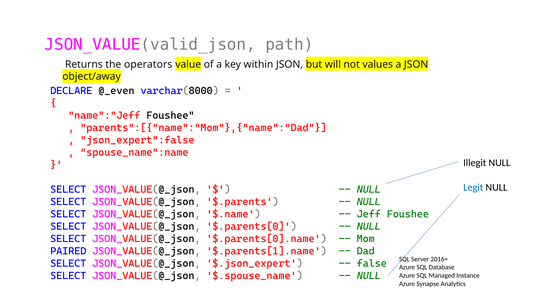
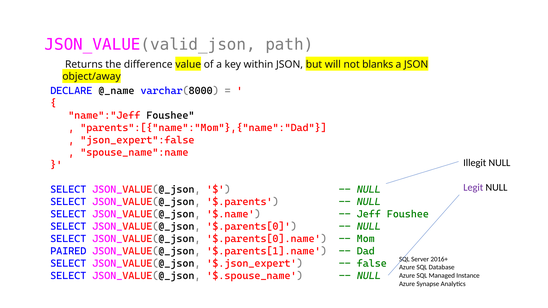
operators: operators -> difference (148, 64)
values: values -> blanks (378, 64)
@_even: @_even -> @_name (116, 91)
Legit colour: blue -> purple (473, 188)
